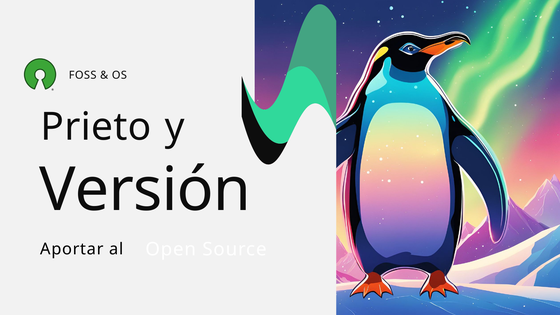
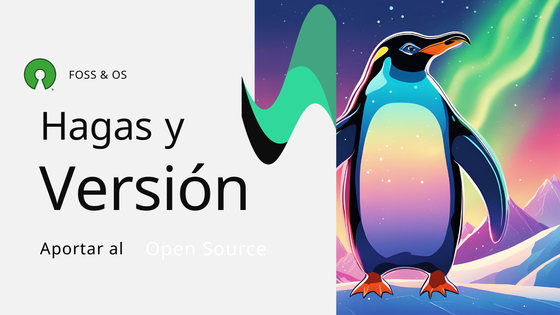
Prieto: Prieto -> Hagas (96, 127)
